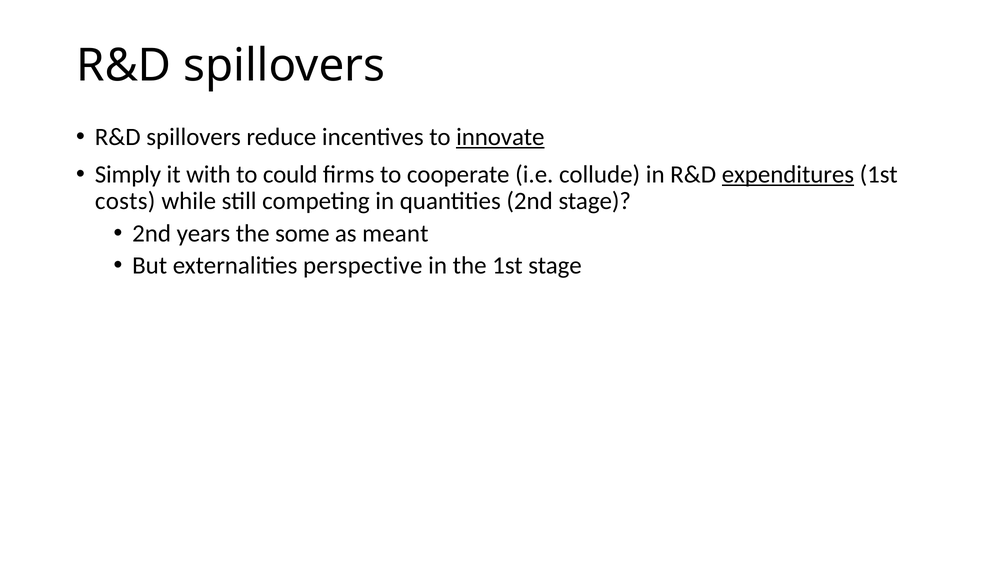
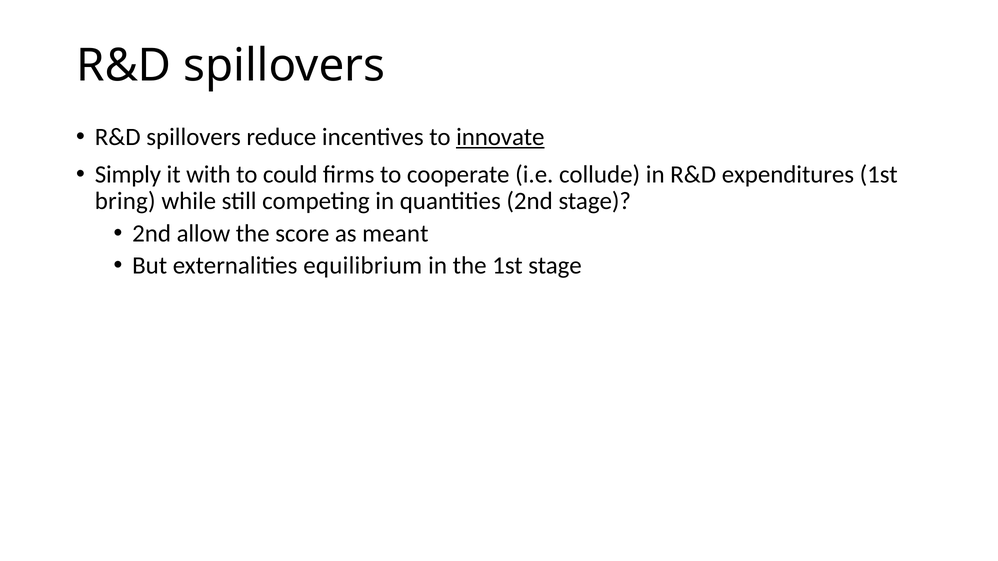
expenditures underline: present -> none (788, 174)
costs: costs -> bring (125, 201)
years: years -> allow (203, 234)
some: some -> score (302, 234)
perspective: perspective -> equilibrium (363, 266)
